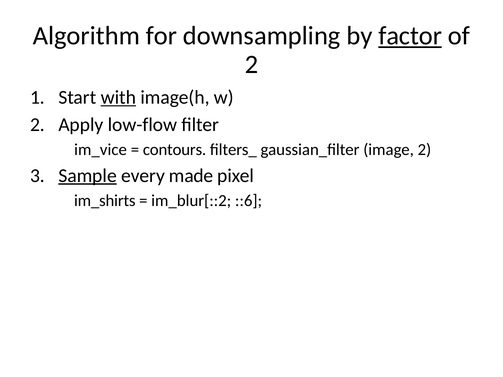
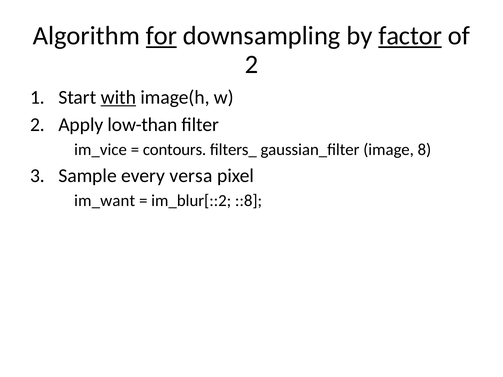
for underline: none -> present (161, 36)
low-flow: low-flow -> low-than (143, 125)
image 2: 2 -> 8 (424, 150)
Sample underline: present -> none (88, 176)
made: made -> versa (191, 176)
im_shirts: im_shirts -> im_want (105, 201)
::6: ::6 -> ::8 (249, 201)
